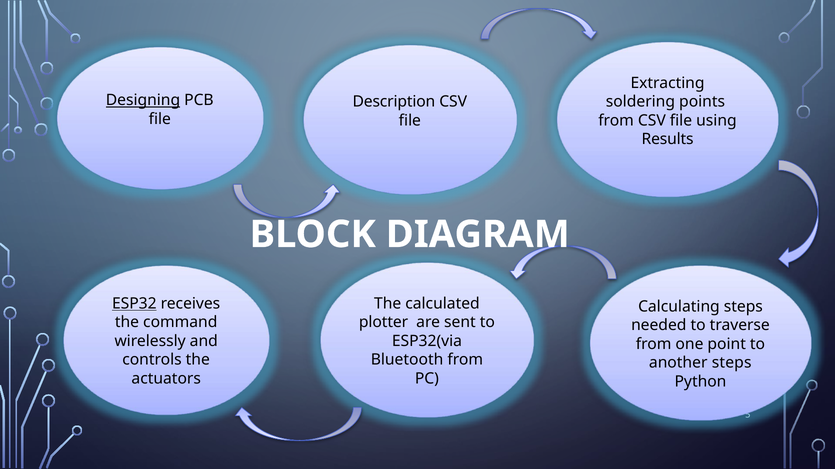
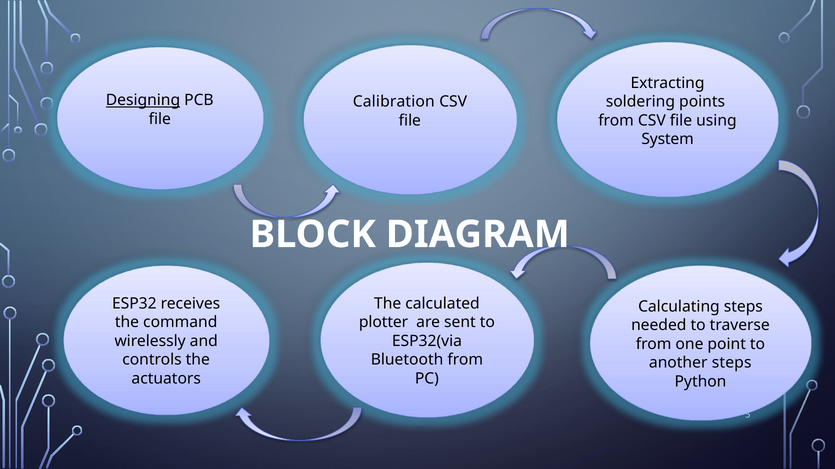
Description: Description -> Calibration (394, 102)
Results: Results -> System (668, 139)
ESP32 underline: present -> none (134, 304)
